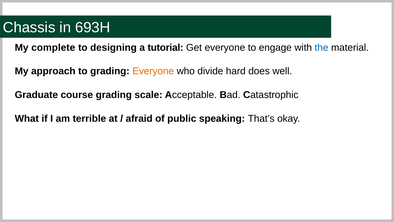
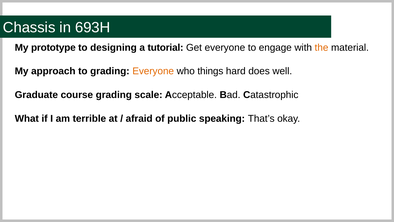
complete: complete -> prototype (53, 47)
the colour: blue -> orange (322, 47)
divide: divide -> things (210, 71)
